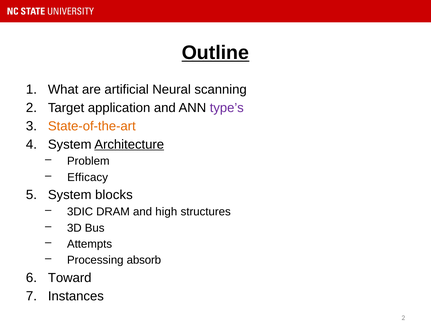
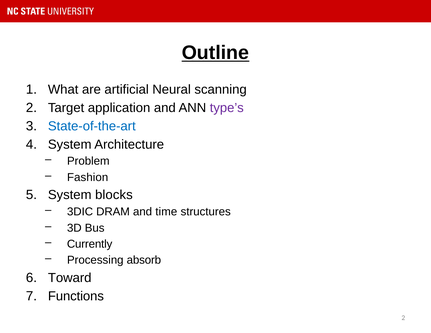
State-of-the-art colour: orange -> blue (92, 126)
Architecture underline: present -> none (129, 144)
Efficacy: Efficacy -> Fashion (88, 177)
high: high -> time (166, 212)
Attempts: Attempts -> Currently (90, 244)
Instances: Instances -> Functions (76, 296)
